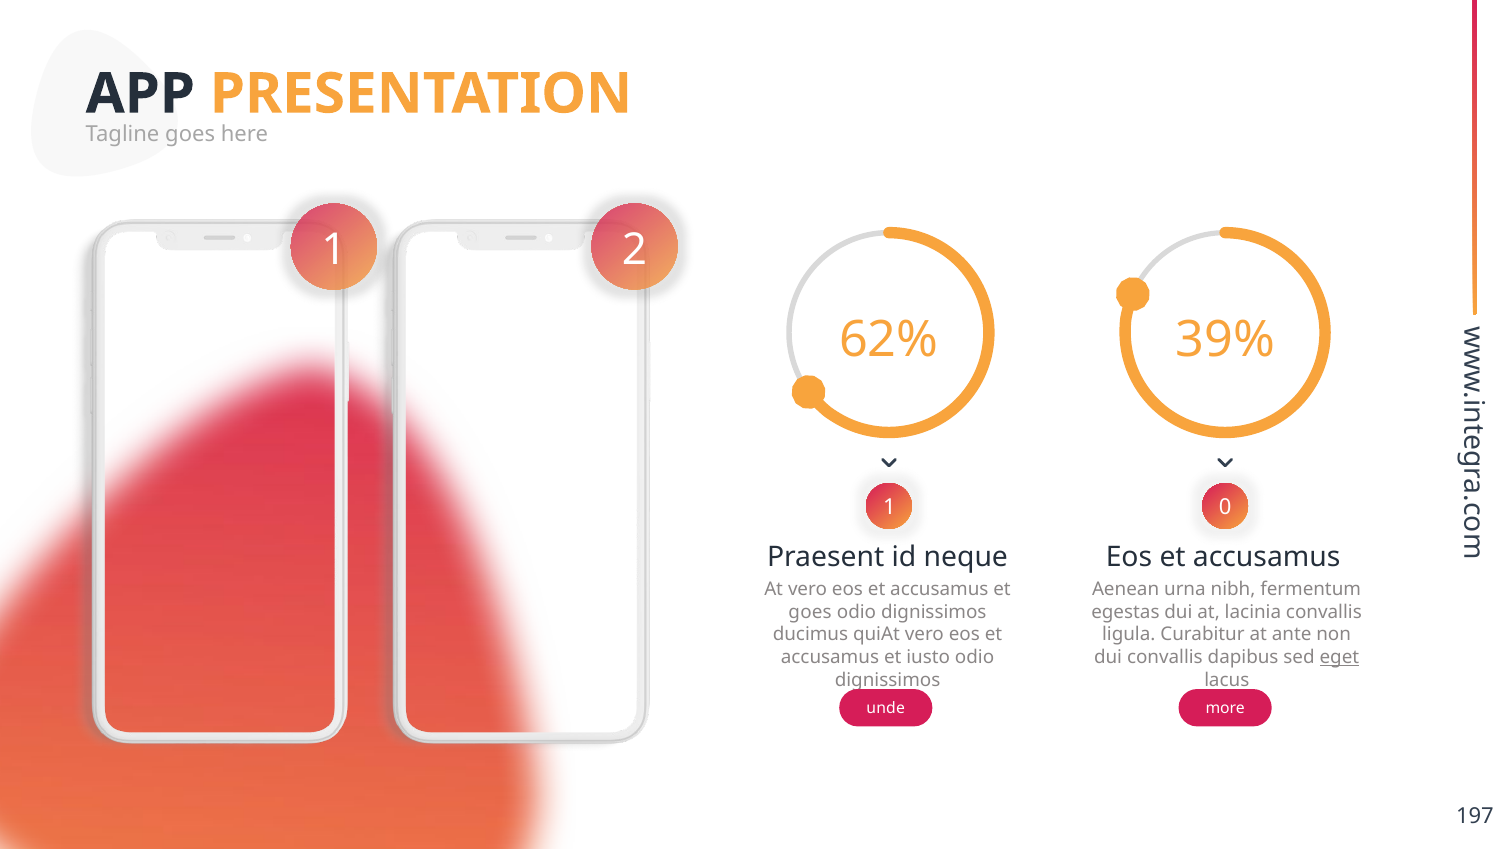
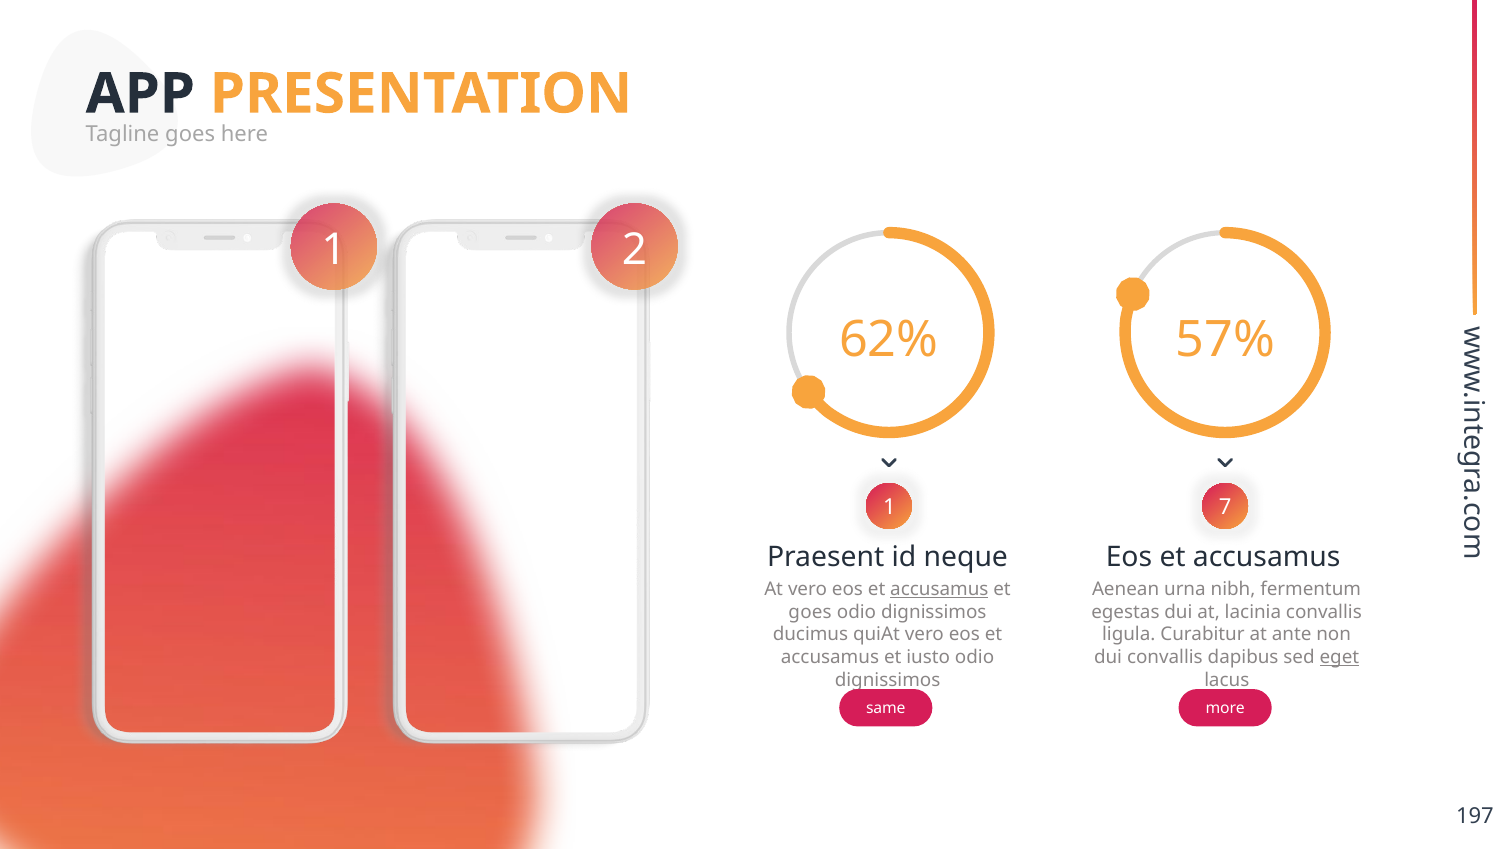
39%: 39% -> 57% (1225, 340)
0: 0 -> 7 (1225, 507)
accusamus underline: none -> present (939, 590)
unde: unde -> same (886, 709)
